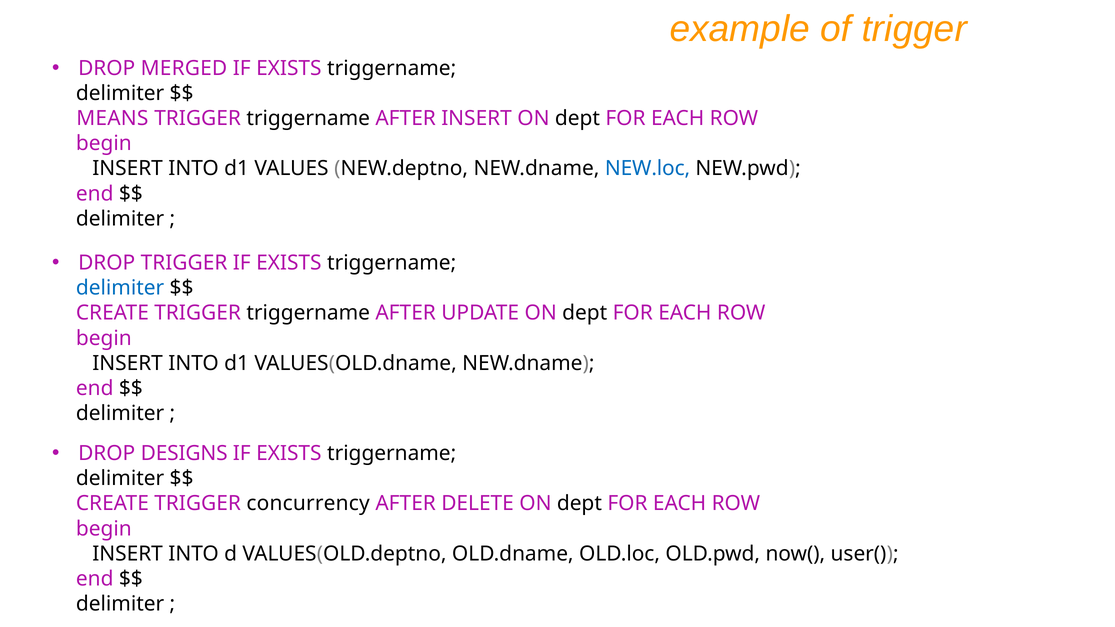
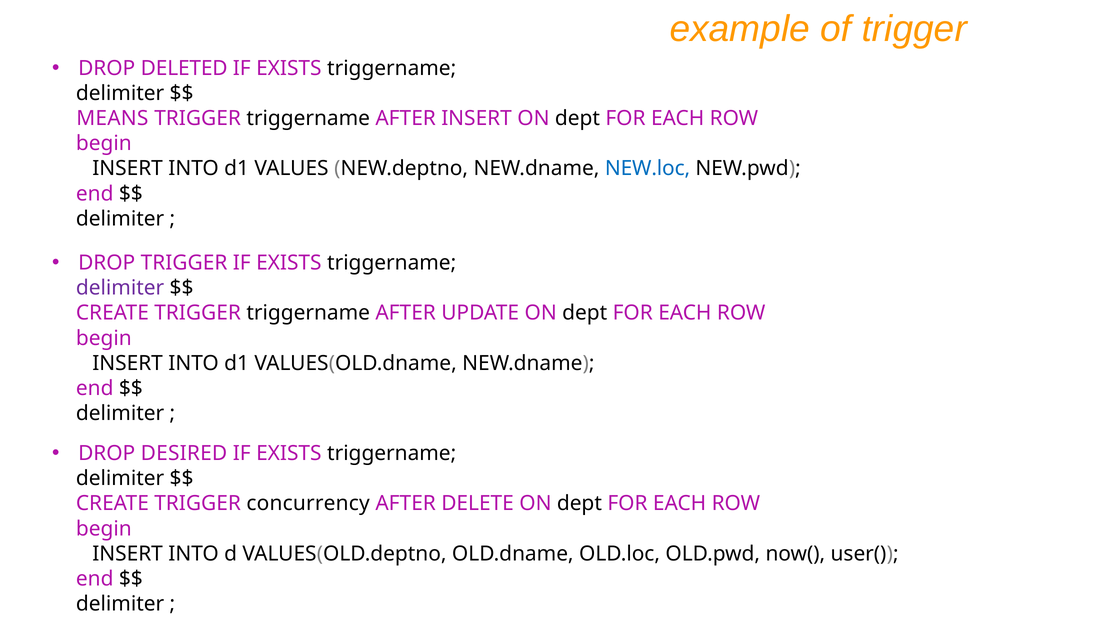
MERGED: MERGED -> DELETED (184, 68)
delimiter colour: blue -> purple (120, 288)
DESIGNS: DESIGNS -> DESIRED (184, 454)
